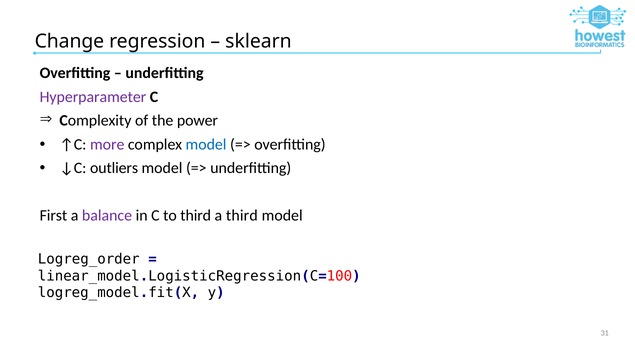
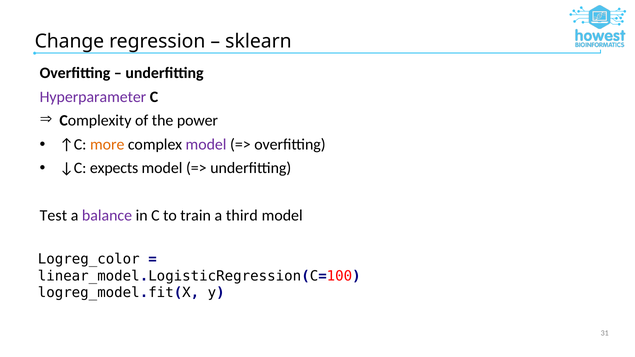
more colour: purple -> orange (107, 144)
model colour: blue -> purple (206, 144)
outliers: outliers -> expects (114, 168)
First: First -> Test (53, 216)
to third: third -> train (196, 216)
Logreg_order: Logreg_order -> Logreg_color (89, 259)
